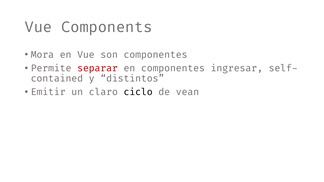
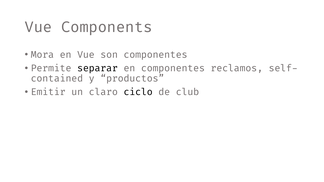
separar colour: red -> black (98, 68)
ingresar: ingresar -> reclamos (237, 68)
distintos: distintos -> productos (132, 79)
vean: vean -> club (187, 92)
